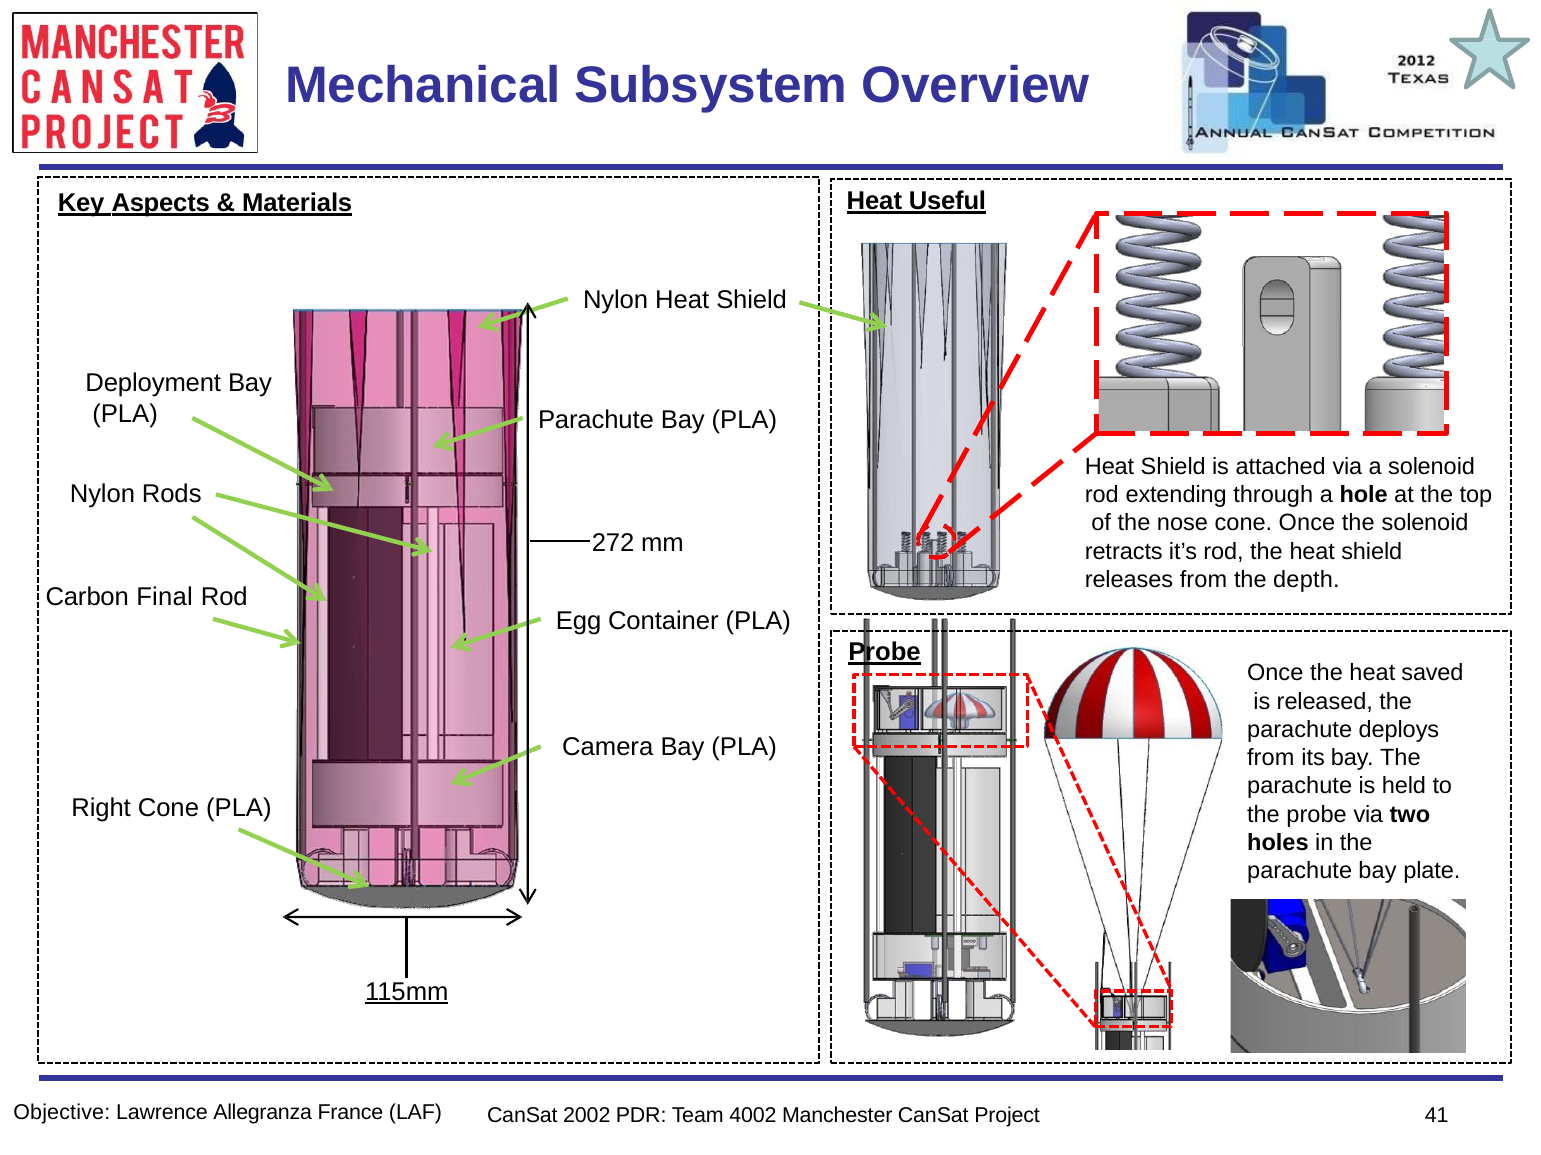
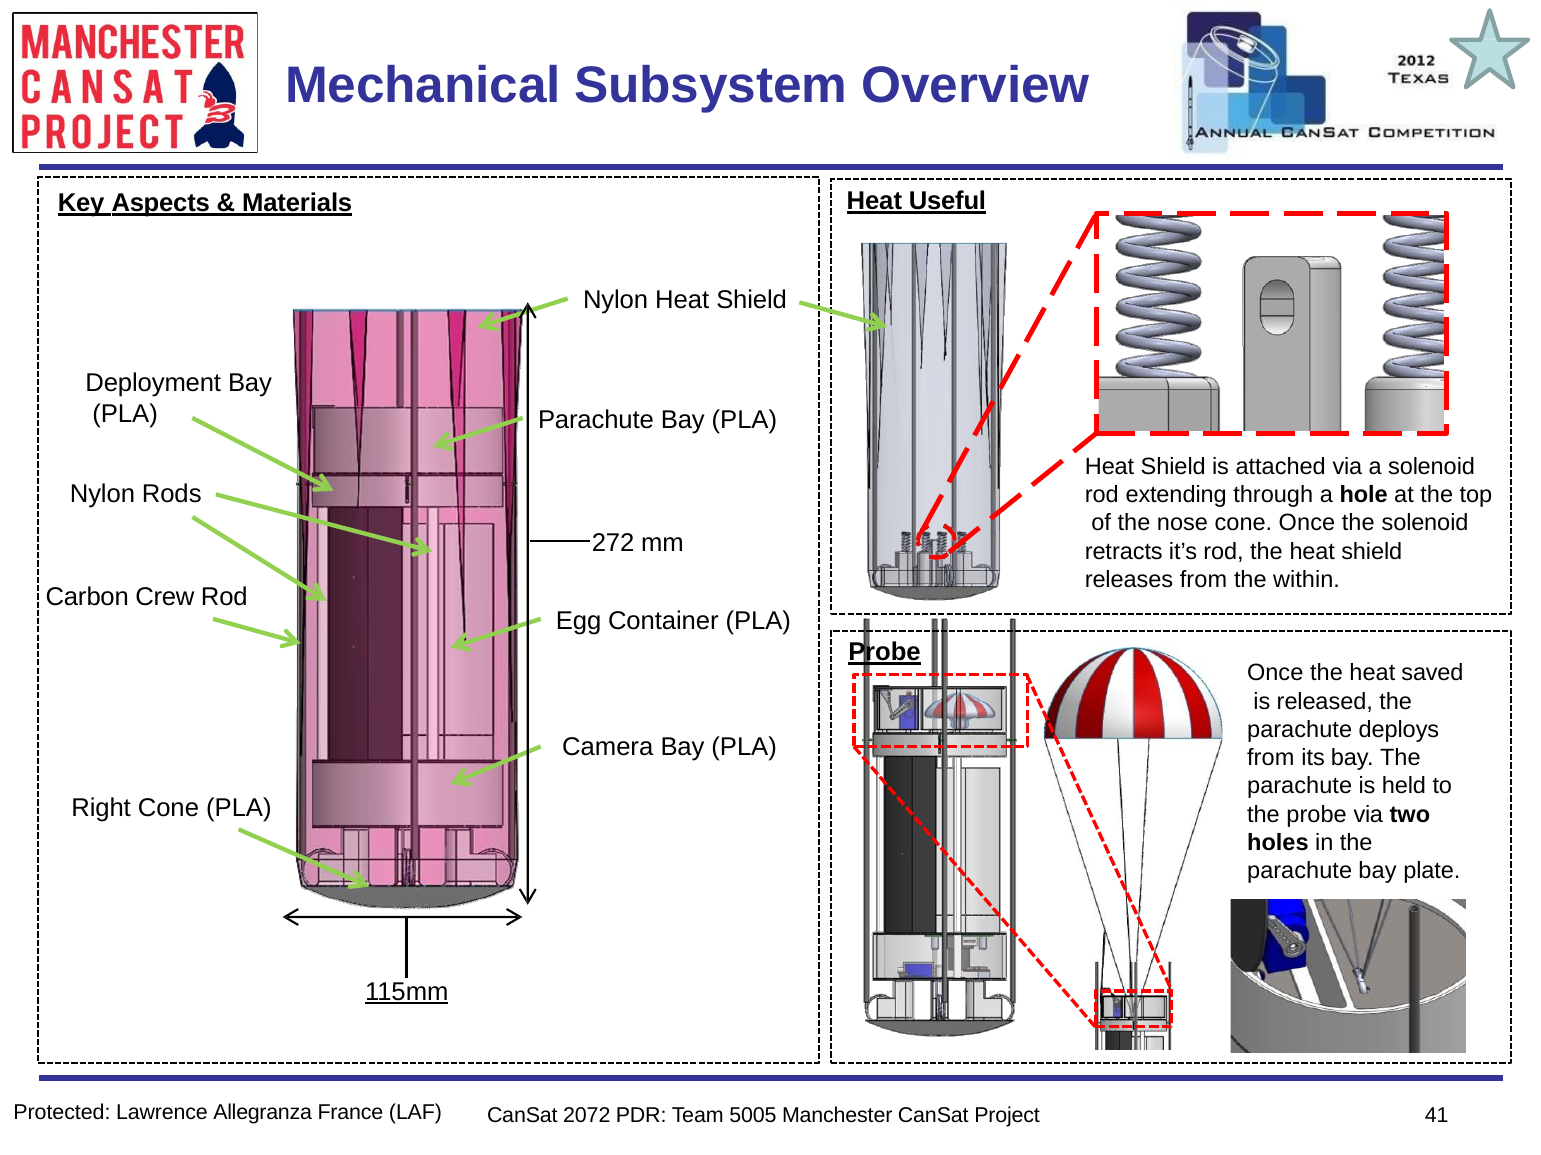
depth: depth -> within (1307, 580)
Final: Final -> Crew (165, 598)
Objective: Objective -> Protected (62, 1113)
2002: 2002 -> 2072 (587, 1117)
4002: 4002 -> 5005 (753, 1117)
